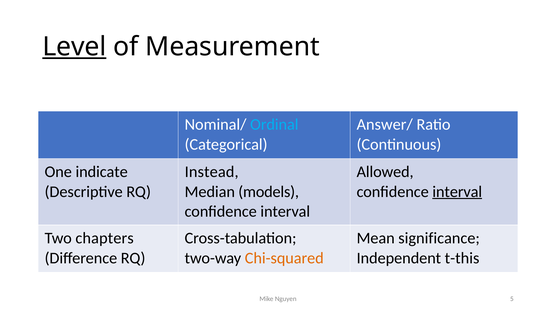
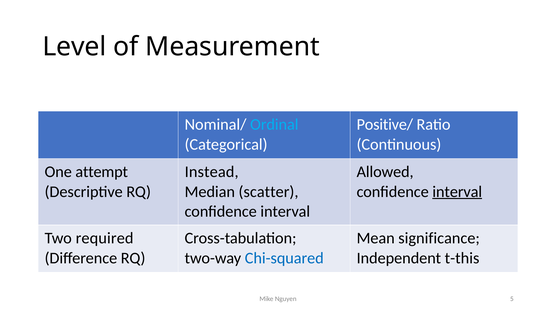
Level underline: present -> none (74, 47)
Answer/: Answer/ -> Positive/ (385, 124)
indicate: indicate -> attempt (102, 172)
models: models -> scatter (269, 191)
chapters: chapters -> required (105, 238)
Chi-squared colour: orange -> blue (284, 258)
